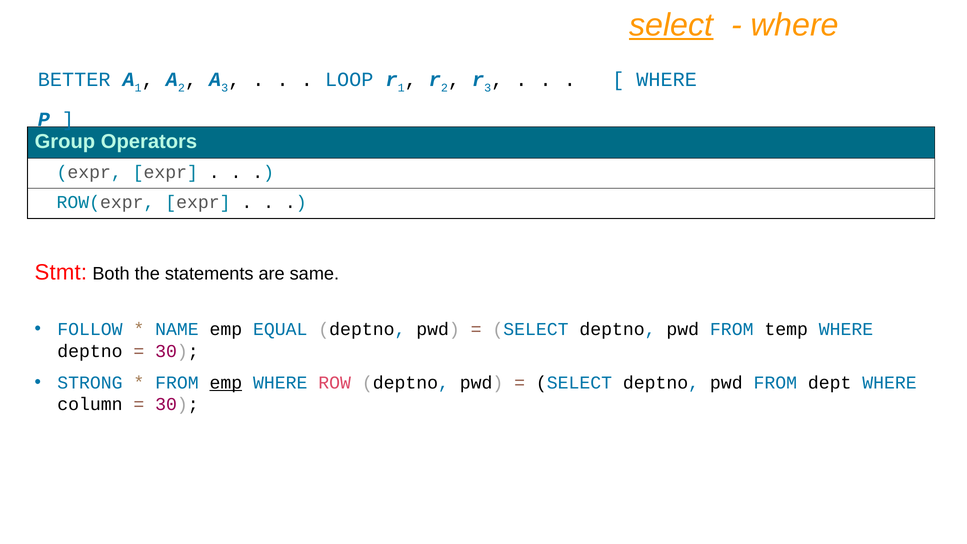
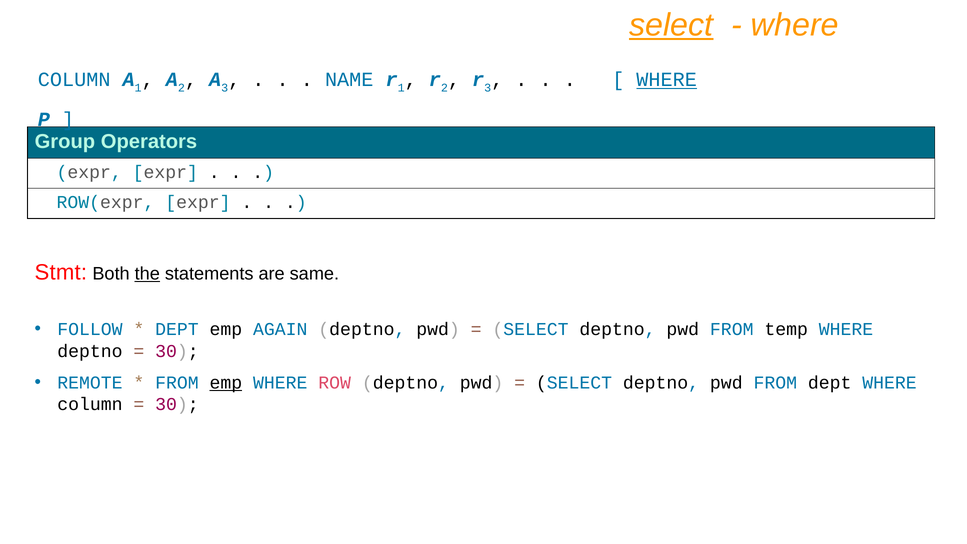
BETTER: BETTER -> COLUMN (74, 80)
LOOP: LOOP -> NAME (349, 80)
WHERE underline: none -> present (667, 80)
the underline: none -> present (147, 274)
NAME: NAME -> DEPT (177, 329)
EQUAL: EQUAL -> AGAIN (280, 329)
STRONG: STRONG -> REMOTE (90, 383)
